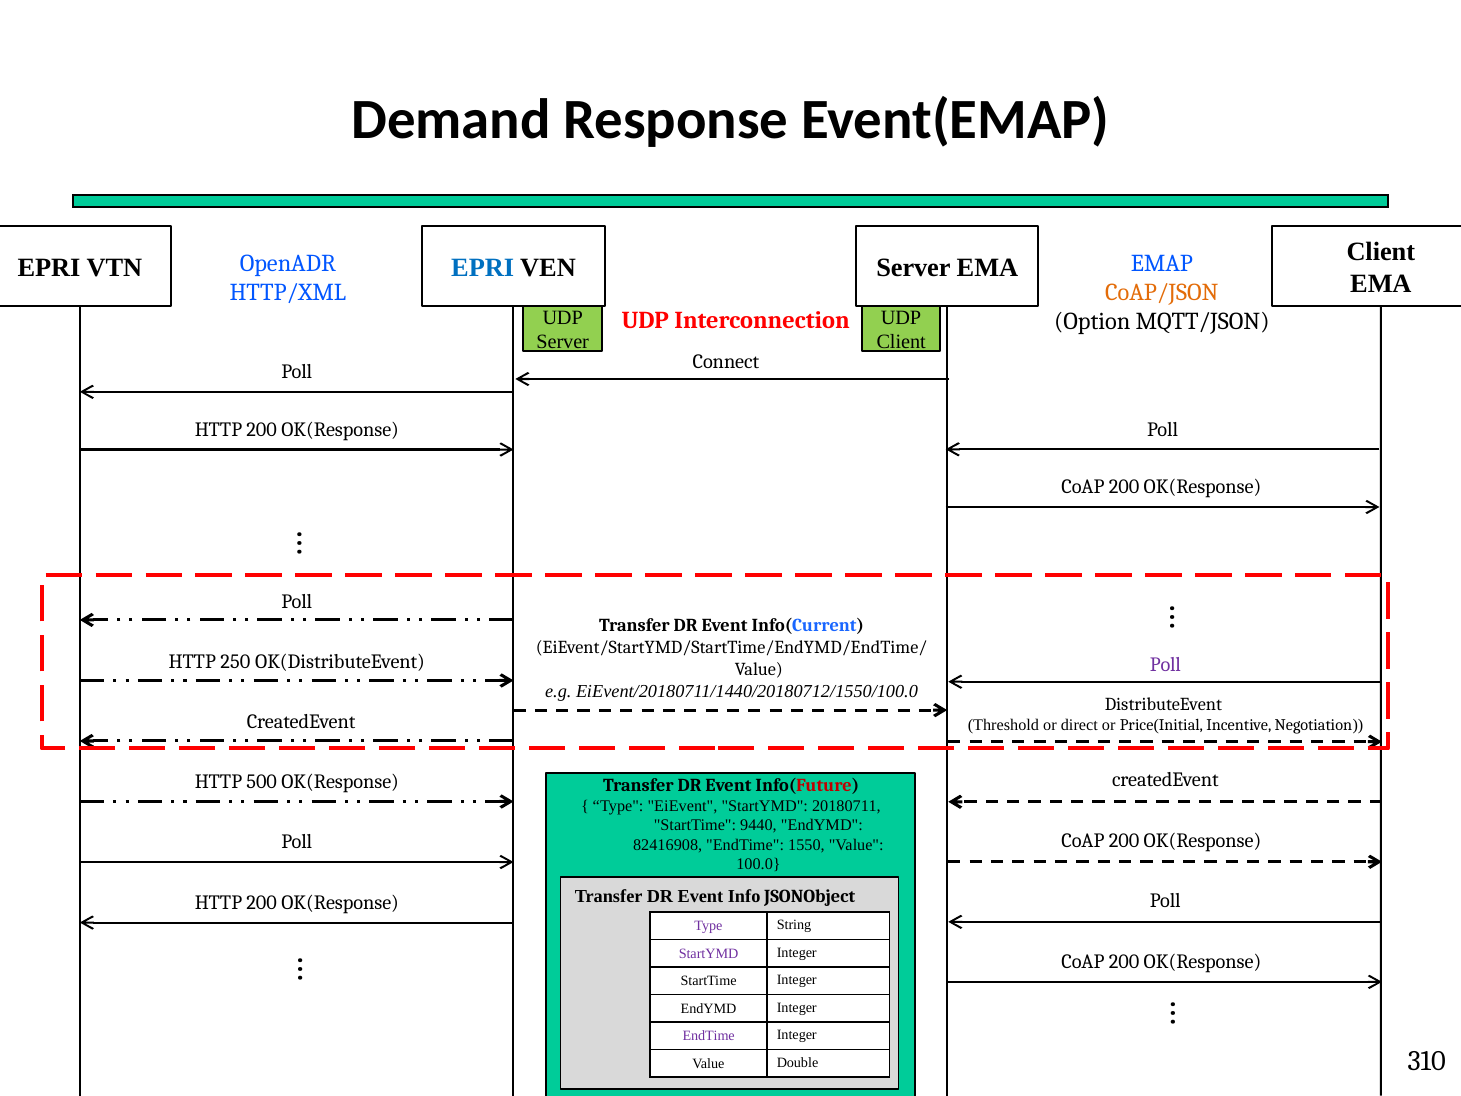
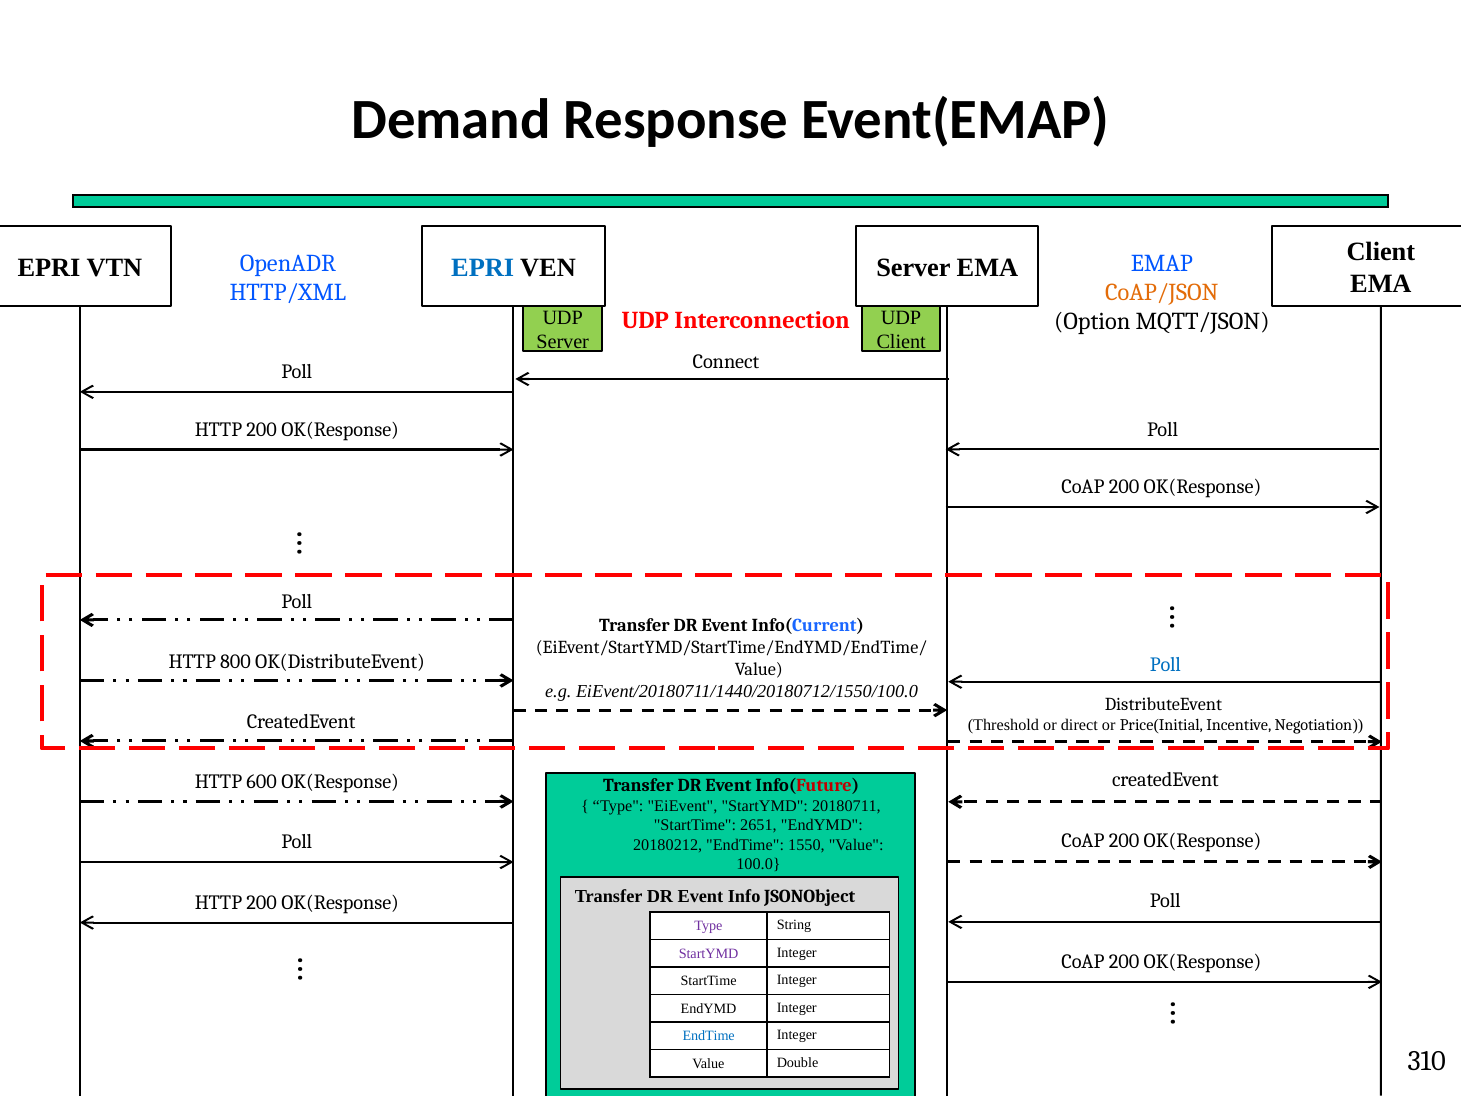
250: 250 -> 800 (236, 662)
Poll colour: purple -> blue (1165, 664)
500: 500 -> 600 (262, 782)
9440: 9440 -> 2651 (758, 825)
82416908: 82416908 -> 20180212 (668, 845)
EndTime colour: purple -> blue (709, 1036)
